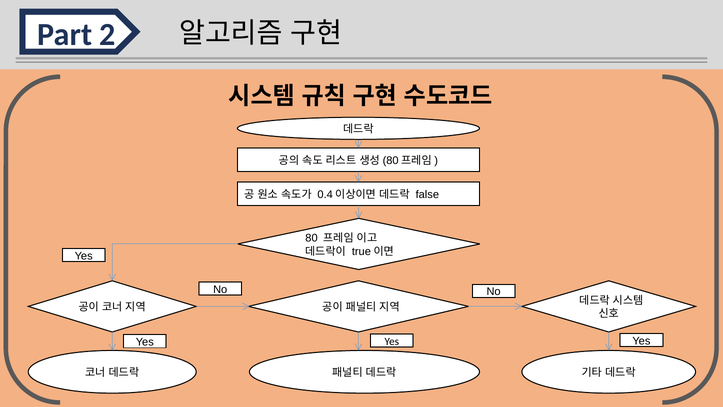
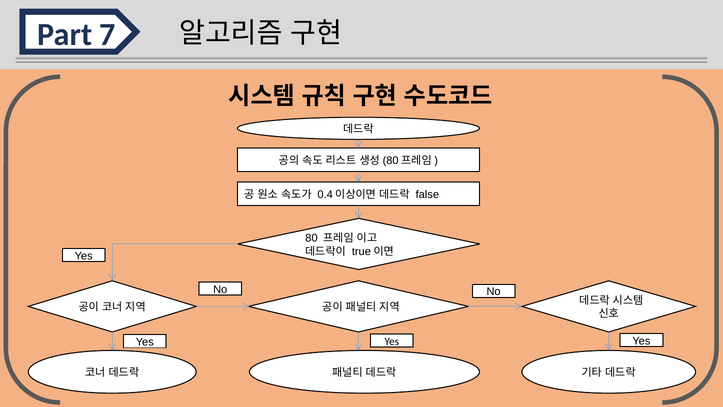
2: 2 -> 7 (108, 35)
